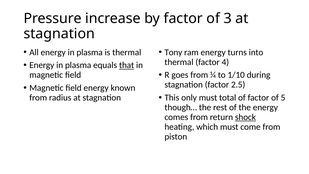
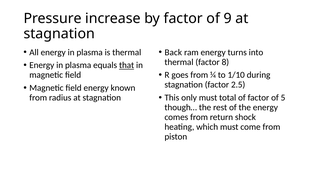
3: 3 -> 9 (228, 18)
Tony: Tony -> Back (173, 52)
4: 4 -> 8 (225, 62)
shock underline: present -> none (245, 117)
